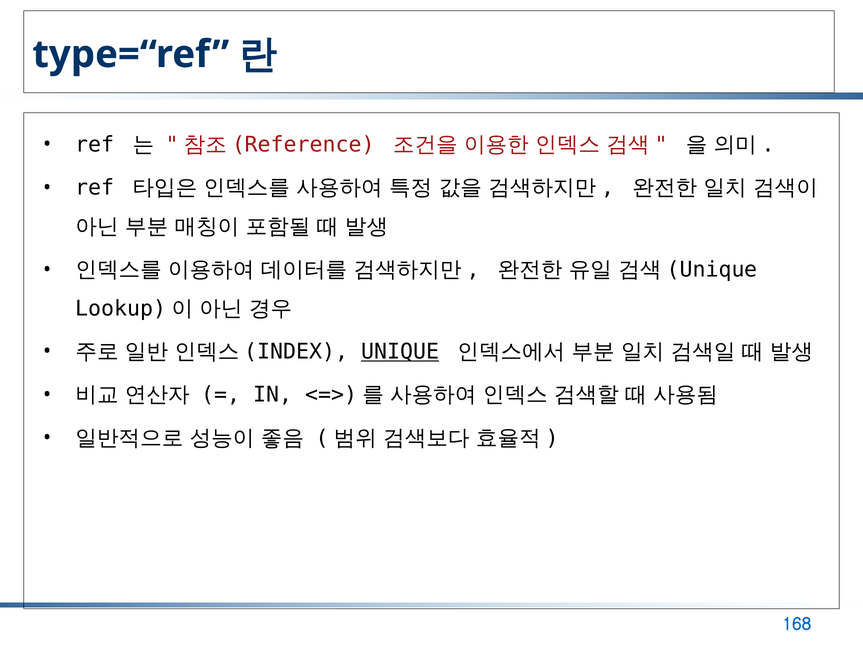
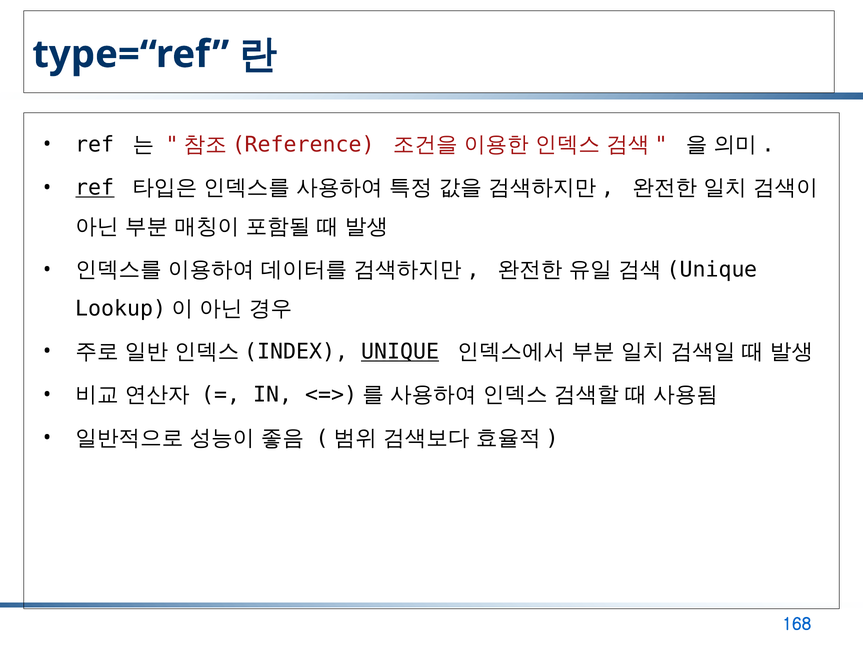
ref underline: none -> present (95, 188)
